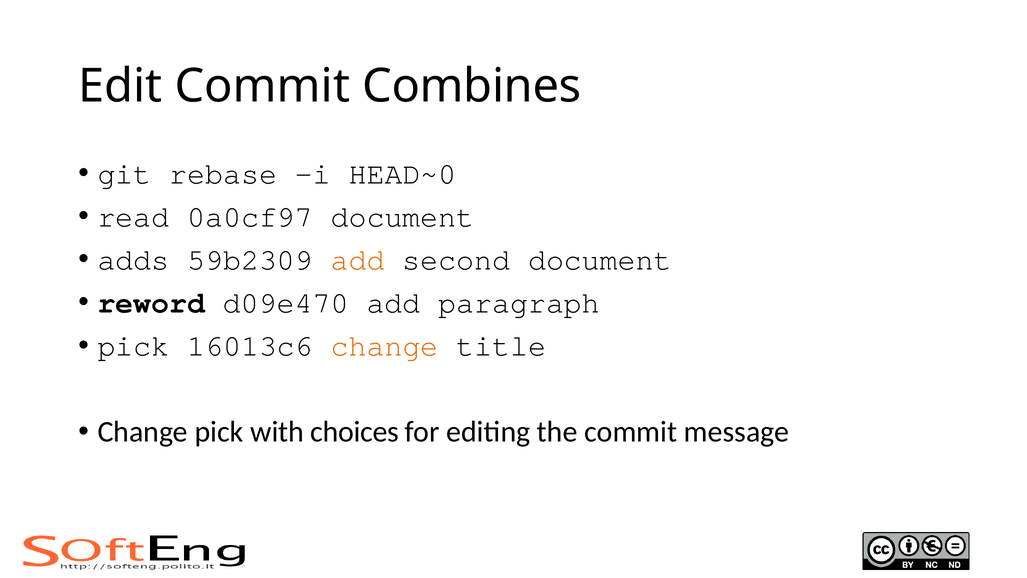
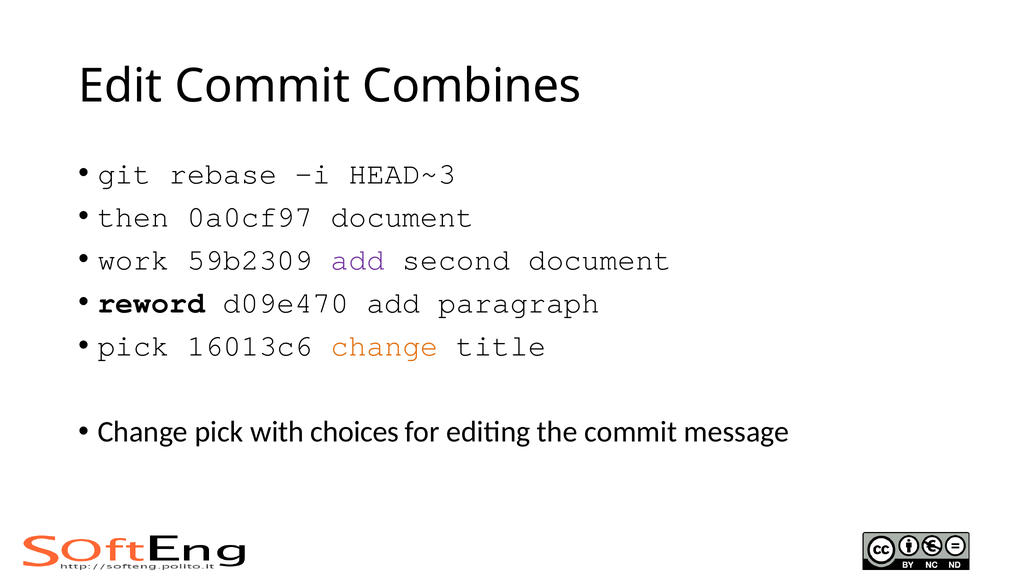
HEAD~0: HEAD~0 -> HEAD~3 (403, 174)
read: read -> then (133, 217)
adds: adds -> work (133, 260)
add colour: orange -> purple (358, 260)
